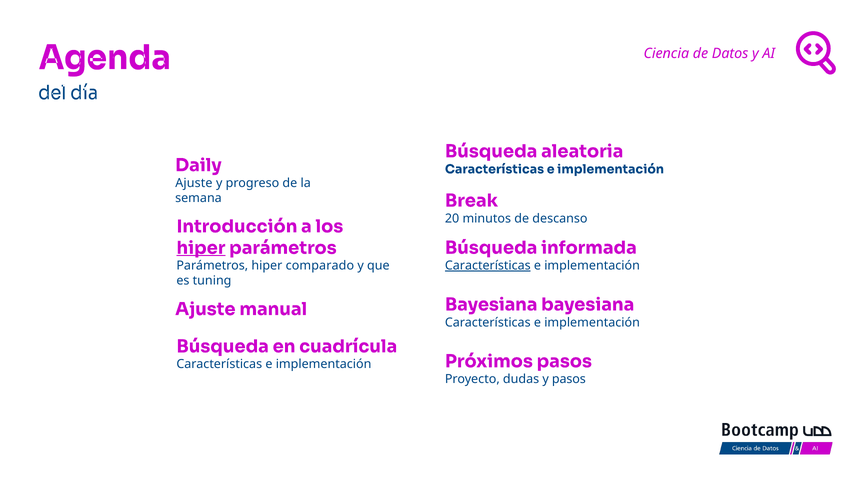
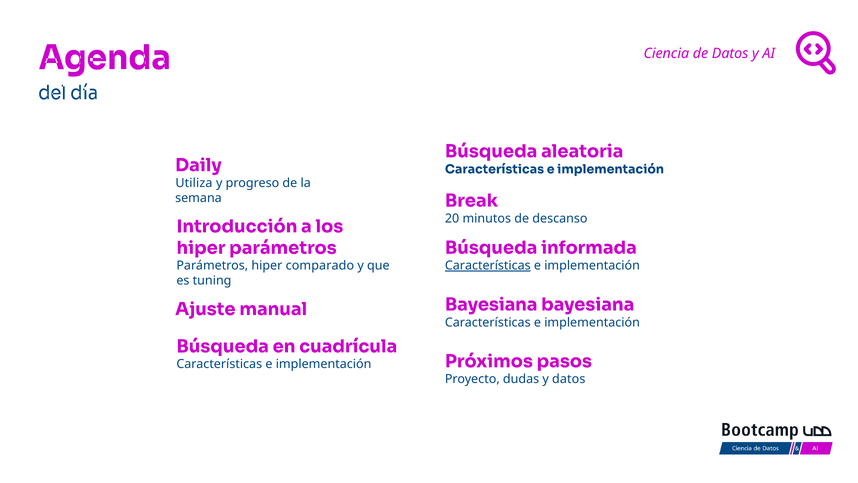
Ajuste: Ajuste -> Utiliza (194, 183)
hiper underline: present -> none (201, 248)
y pasos: pasos -> datos (569, 379)
